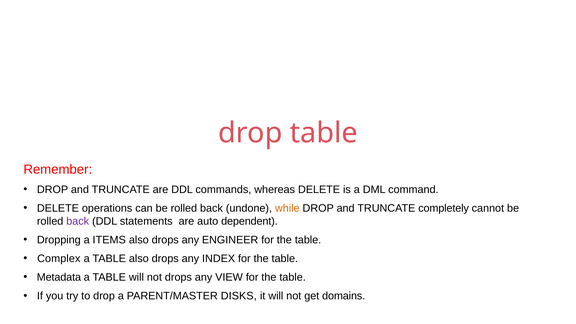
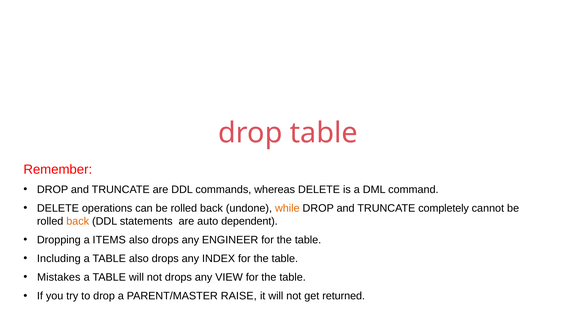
back colour: purple -> orange (78, 221)
Complex: Complex -> Including (59, 259)
Metadata: Metadata -> Mistakes (59, 277)
DISKS: DISKS -> RAISE (239, 296)
domains: domains -> returned (344, 296)
